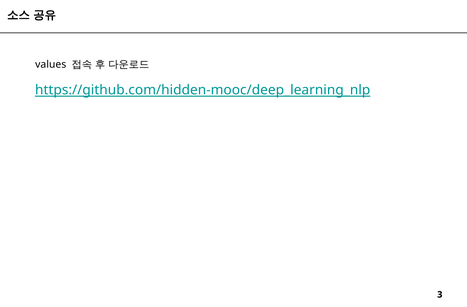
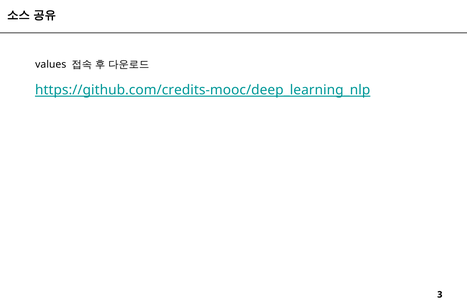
https://github.com/hidden-mooc/deep_learning_nlp: https://github.com/hidden-mooc/deep_learning_nlp -> https://github.com/credits-mooc/deep_learning_nlp (203, 90)
